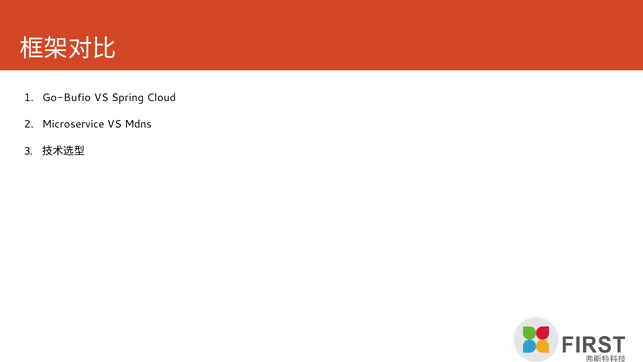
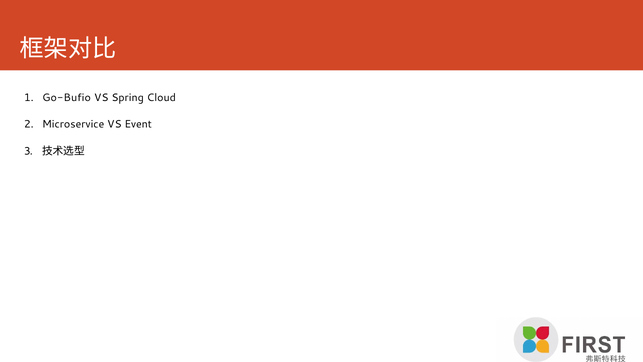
Mdns: Mdns -> Event (138, 124)
